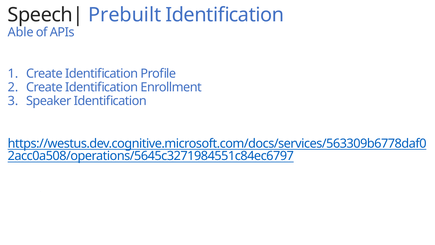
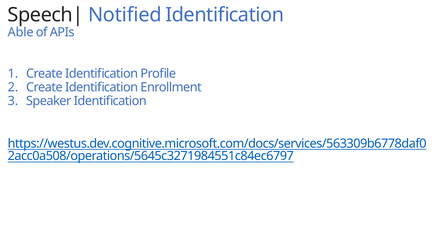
Prebuilt: Prebuilt -> Notified (125, 15)
